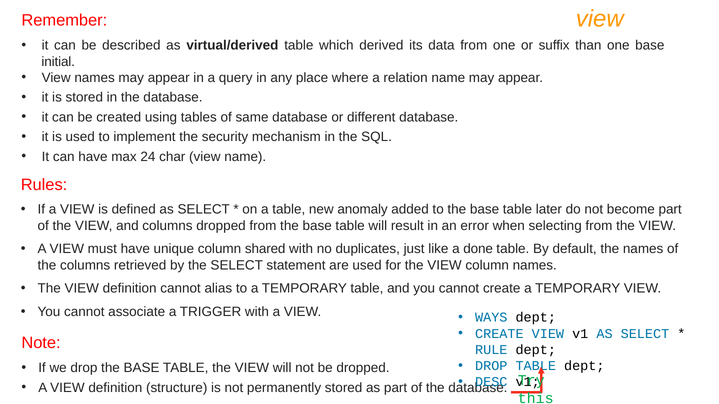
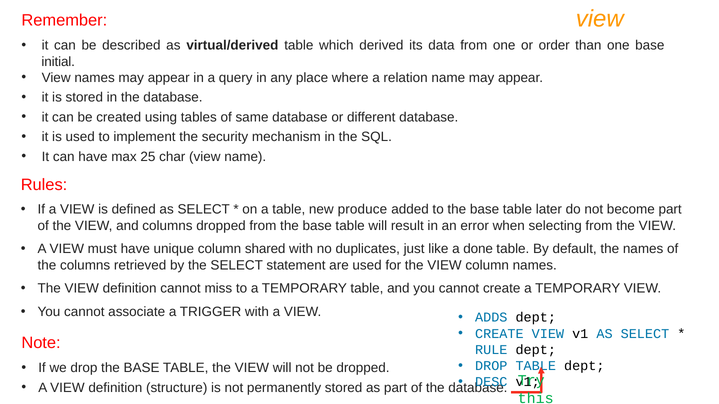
suffix: suffix -> order (554, 46)
24: 24 -> 25 (148, 157)
anomaly: anomaly -> produce (362, 210)
alias: alias -> miss (218, 289)
WAYS: WAYS -> ADDS (491, 318)
